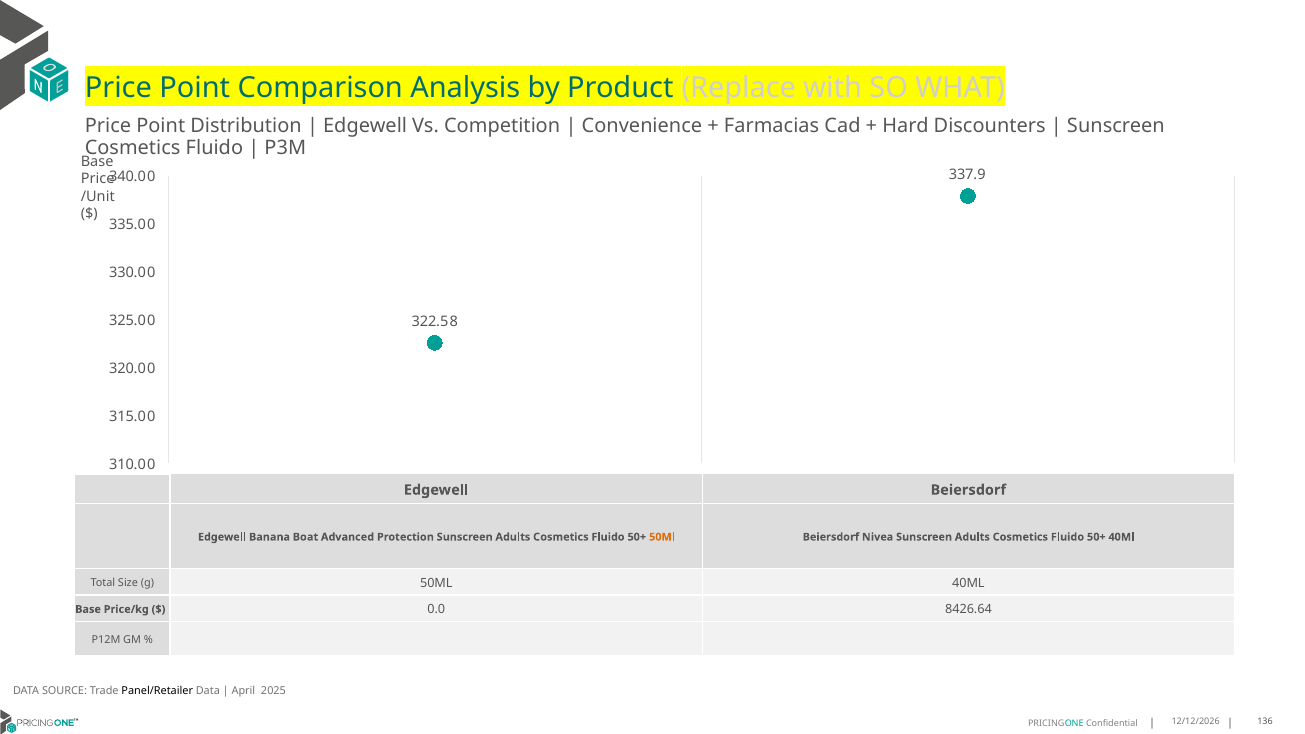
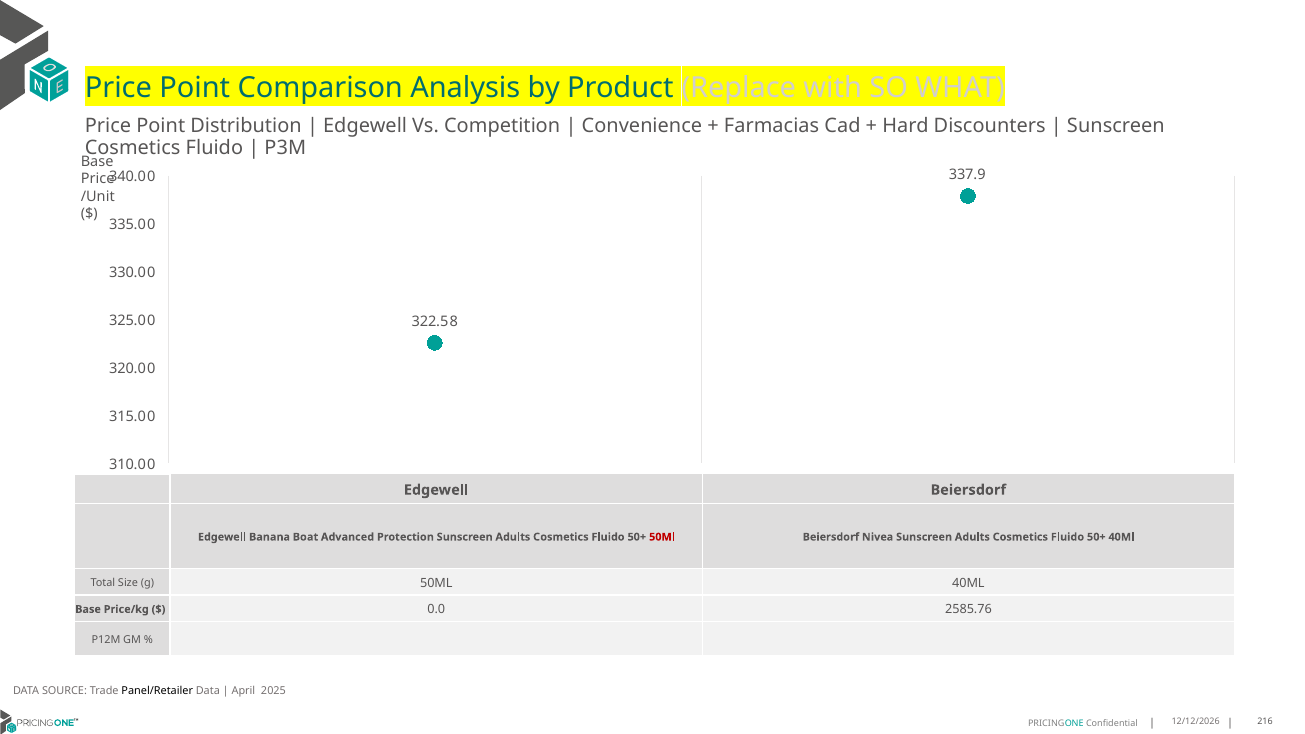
50Ml colour: orange -> red (662, 537)
8426.64: 8426.64 -> 2585.76 (968, 610)
136: 136 -> 216 (1265, 722)
